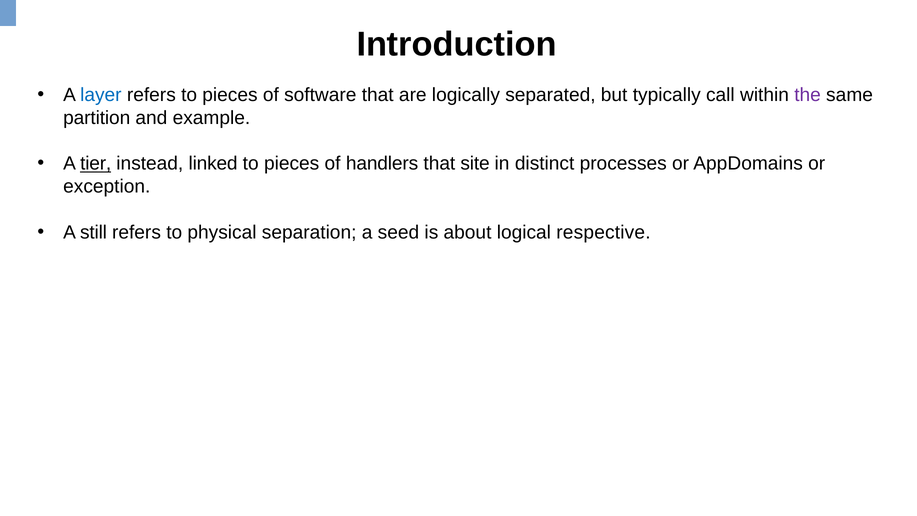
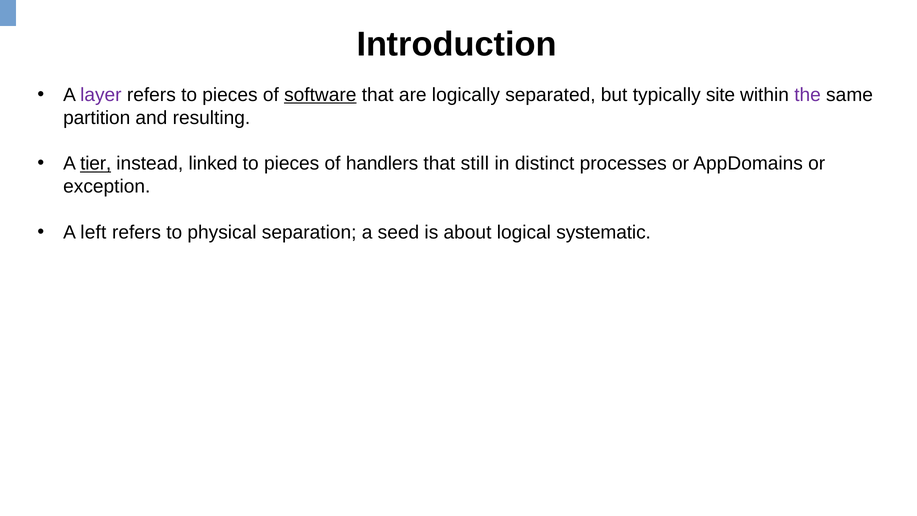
layer colour: blue -> purple (101, 95)
software underline: none -> present (320, 95)
call: call -> site (720, 95)
example: example -> resulting (211, 118)
site: site -> still (475, 164)
still: still -> left (93, 232)
respective: respective -> systematic (604, 232)
